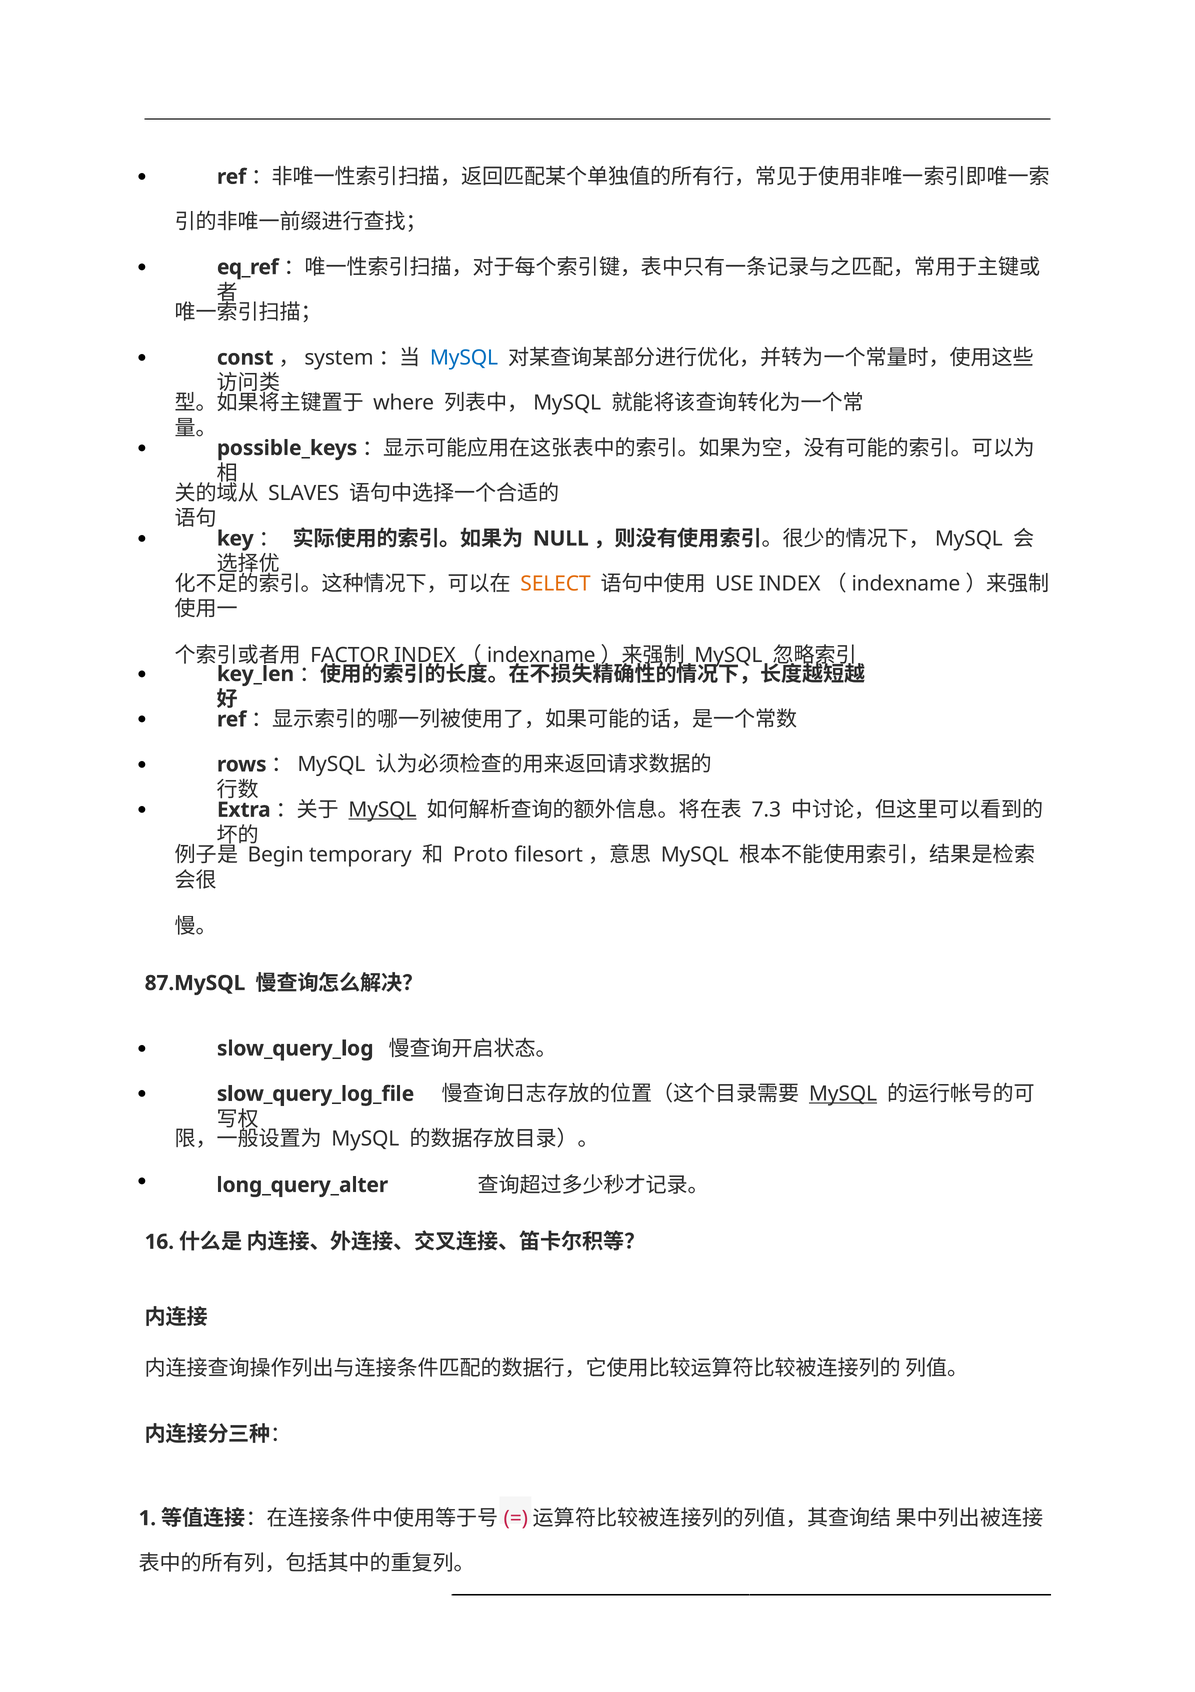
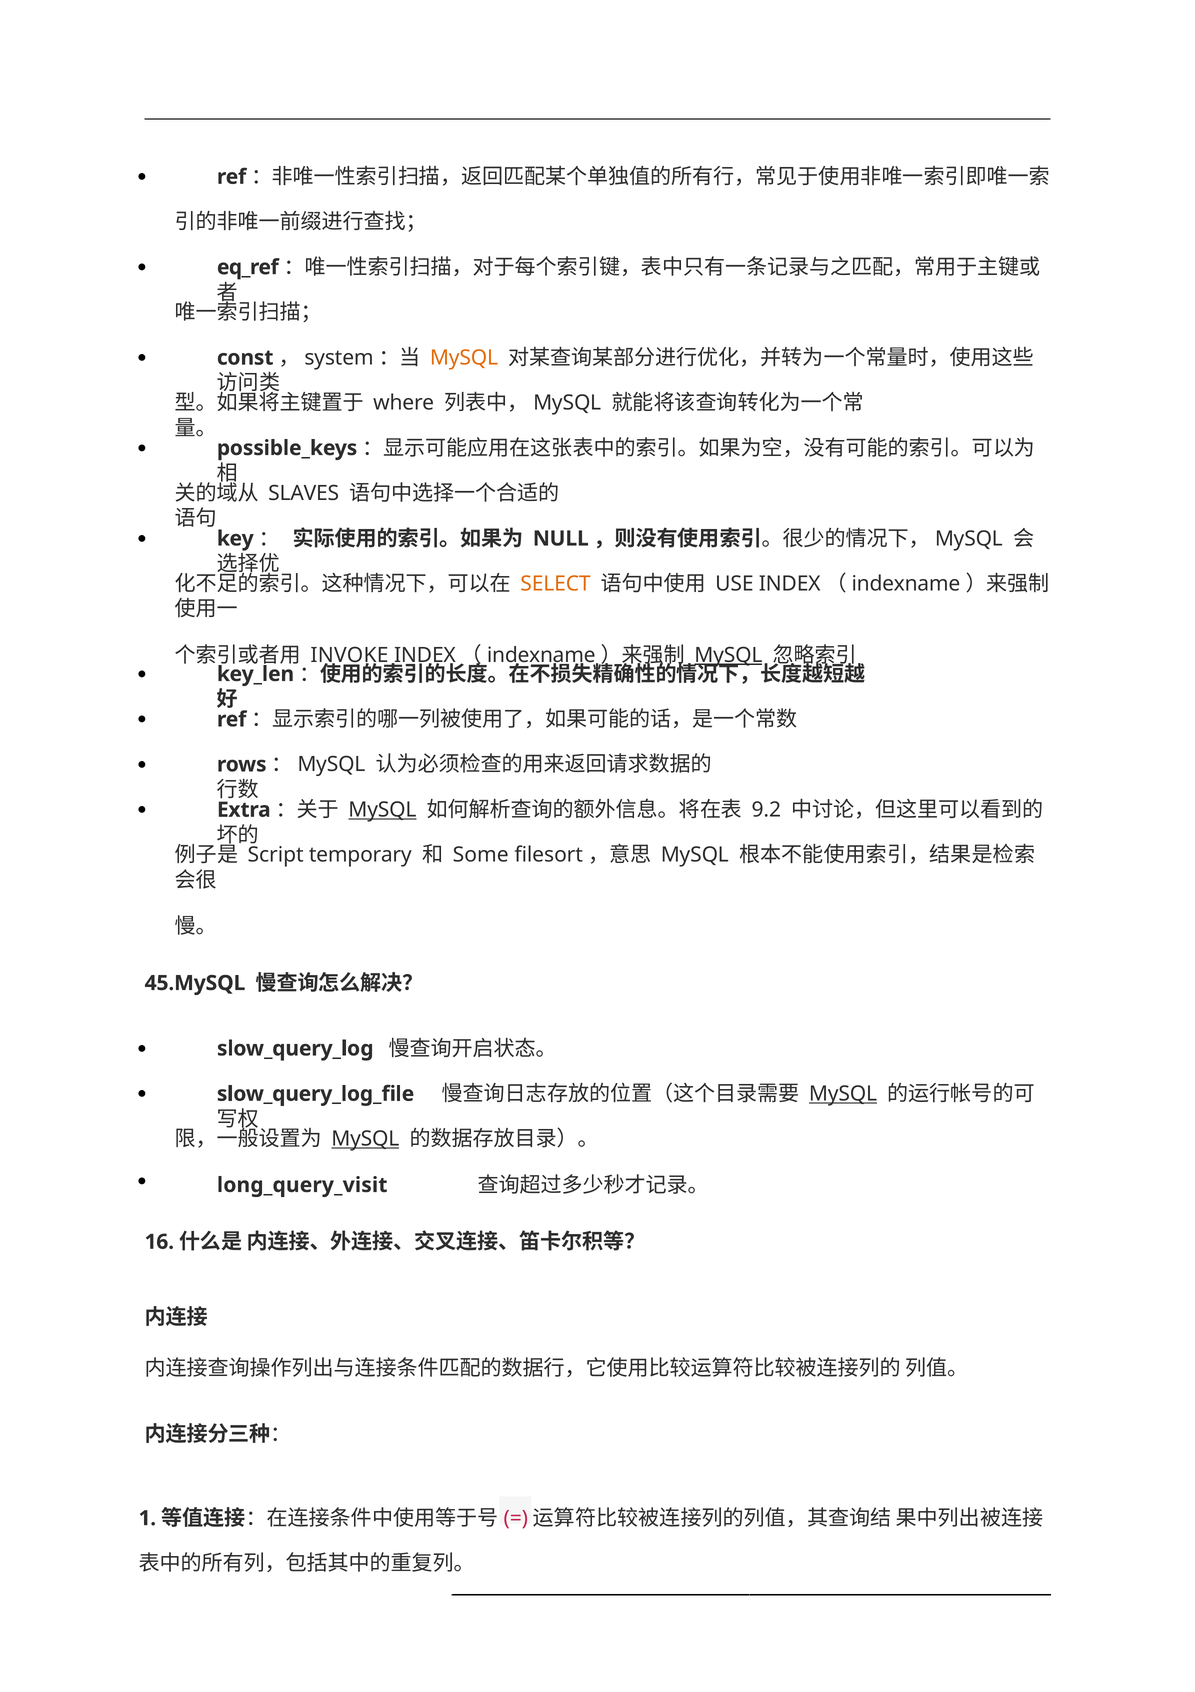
MySQL colour: blue -> orange (464, 358)
FACTOR: FACTOR -> INVOKE (349, 655)
MySQL underline: none -> present (728, 655)
7.3: 7.3 -> 9.2 (766, 809)
Begin: Begin -> Script (276, 854)
Proto: Proto -> Some (481, 854)
87.MySQL: 87.MySQL -> 45.MySQL (195, 983)
MySQL underline: none -> present (365, 1138)
long_query_alter: long_query_alter -> long_query_visit (302, 1184)
